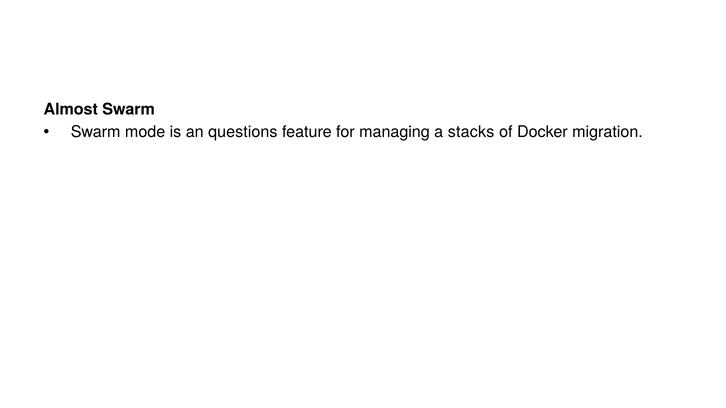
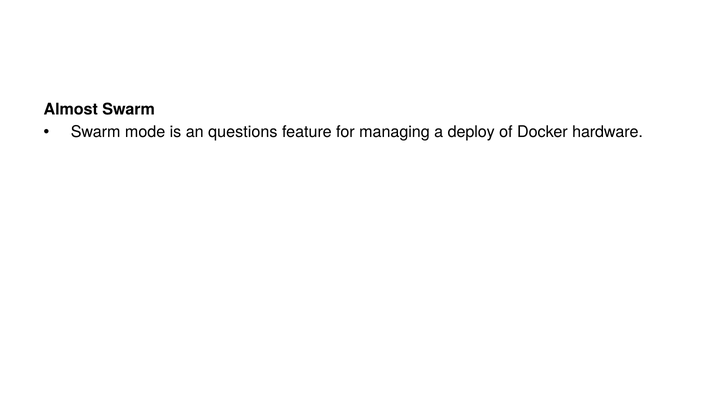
stacks: stacks -> deploy (471, 132)
migration: migration -> hardware (608, 132)
